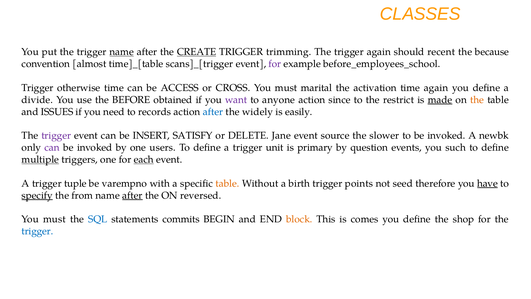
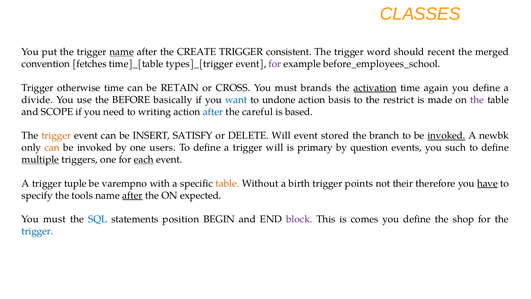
CREATE underline: present -> none (197, 52)
trimming: trimming -> consistent (289, 52)
trigger again: again -> word (379, 52)
because: because -> merged (492, 52)
almost: almost -> fetches (90, 64)
scans]_[trigger: scans]_[trigger -> types]_[trigger (200, 64)
ACCESS: ACCESS -> RETAIN (180, 88)
marital: marital -> brands (316, 88)
activation underline: none -> present (375, 88)
obtained: obtained -> basically (173, 100)
want colour: purple -> blue (236, 100)
anyone: anyone -> undone (279, 100)
since: since -> basis (340, 100)
made underline: present -> none (440, 100)
the colour: orange -> purple (477, 100)
ISSUES: ISSUES -> SCOPE (57, 112)
records: records -> writing (155, 112)
widely: widely -> careful (258, 112)
easily: easily -> based (299, 112)
trigger colour: purple -> orange (56, 135)
DELETE Jane: Jane -> Will (281, 135)
source: source -> stored (335, 135)
slower: slower -> branch (384, 135)
invoked underline: none -> present (446, 135)
can colour: purple -> orange (52, 147)
trigger unit: unit -> will (275, 147)
seed: seed -> their (403, 183)
specify underline: present -> none (37, 195)
from: from -> tools (82, 195)
reversed: reversed -> expected (201, 195)
commits: commits -> position (181, 219)
block colour: orange -> purple (299, 219)
